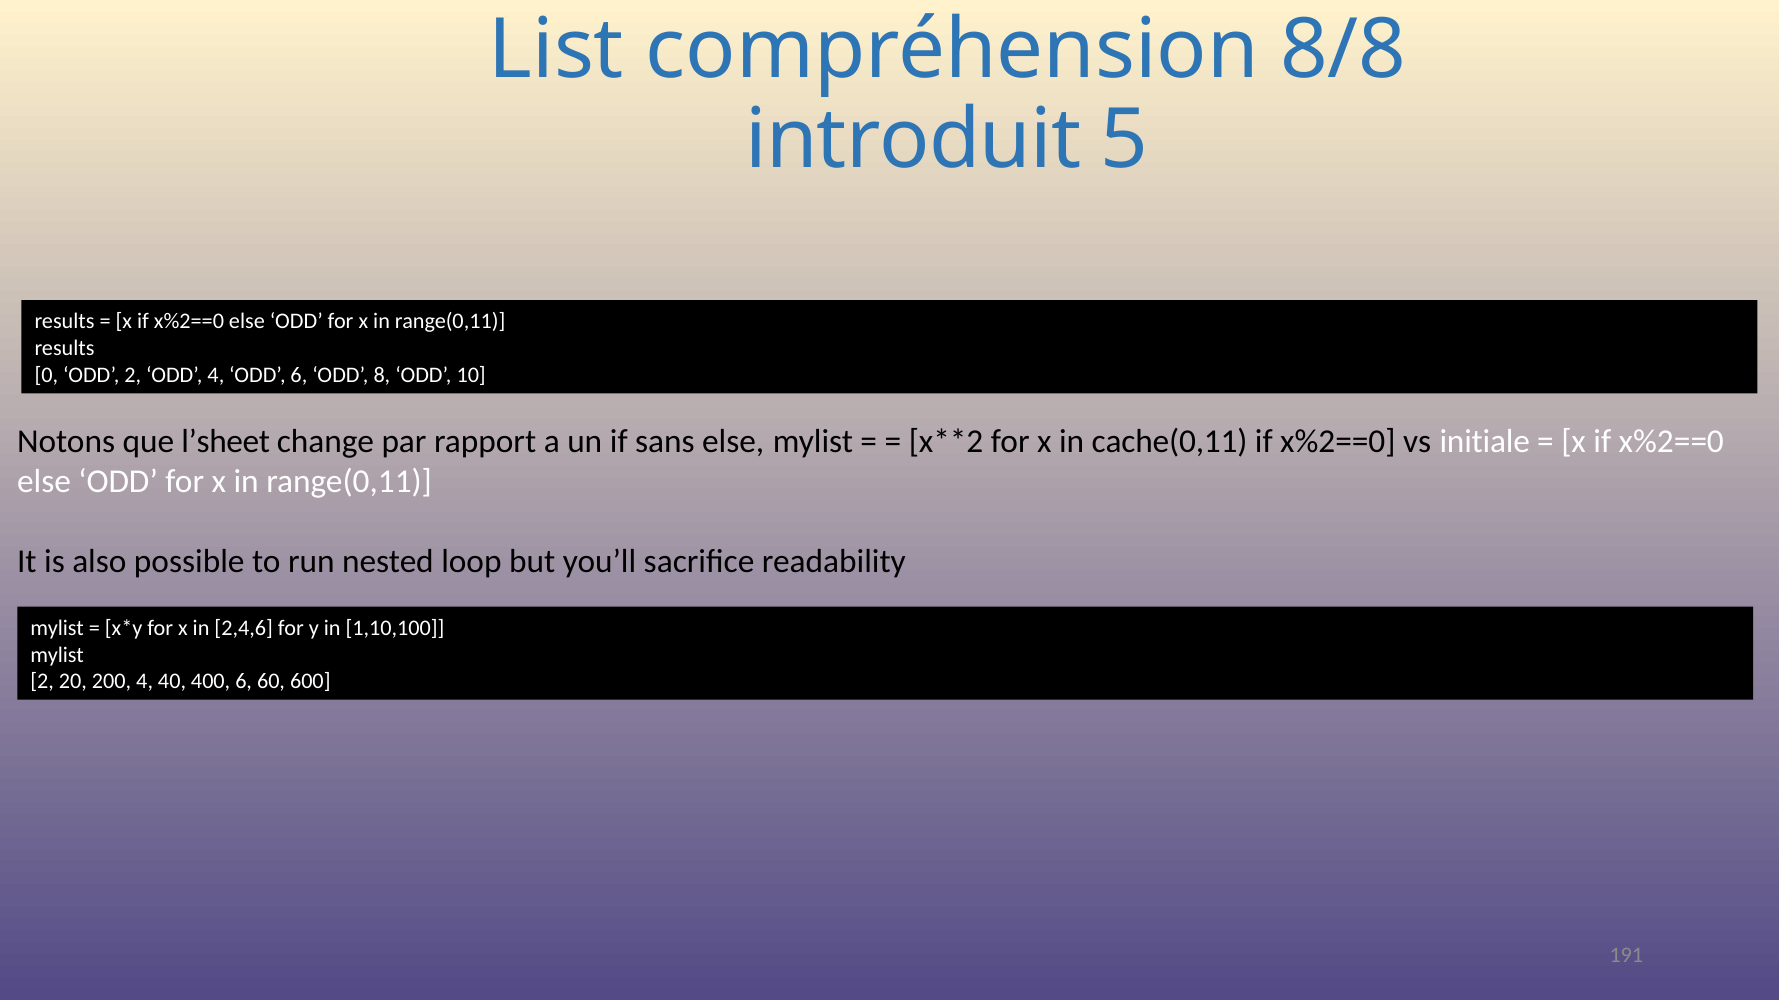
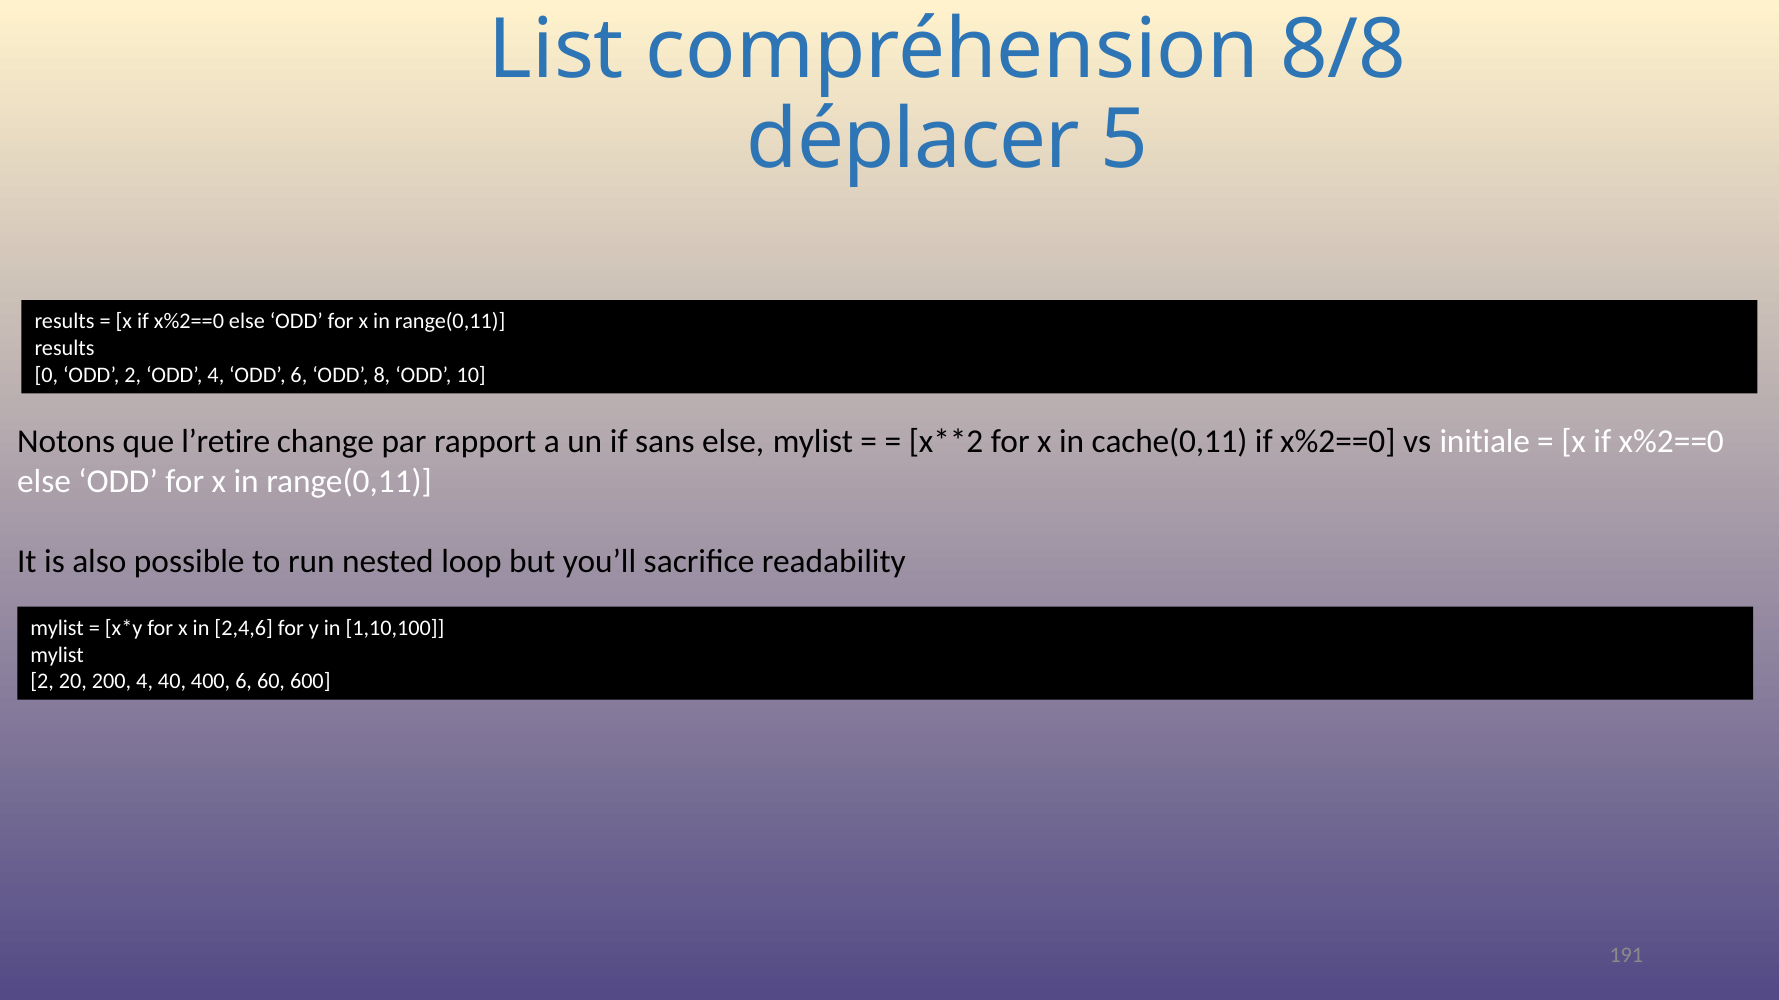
introduit: introduit -> déplacer (914, 140)
l’sheet: l’sheet -> l’retire (226, 442)
